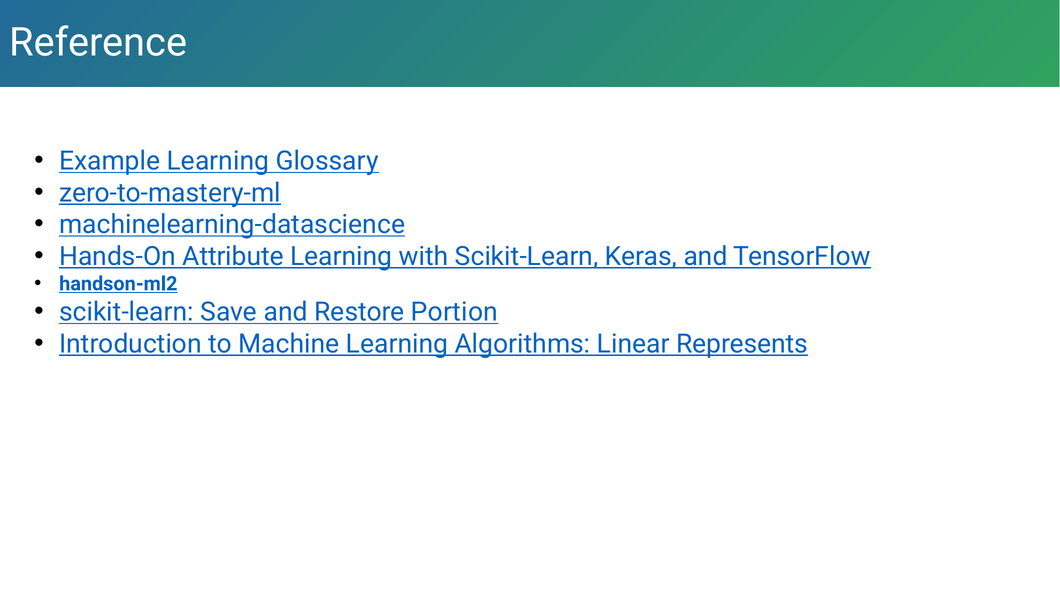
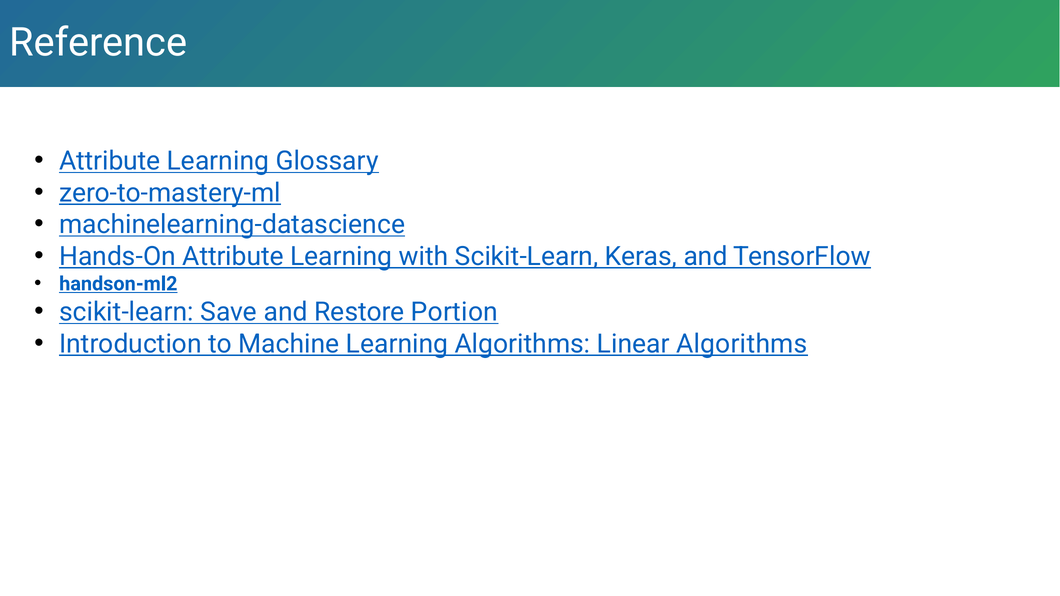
Example: Example -> Attribute (110, 161)
Linear Represents: Represents -> Algorithms (742, 344)
